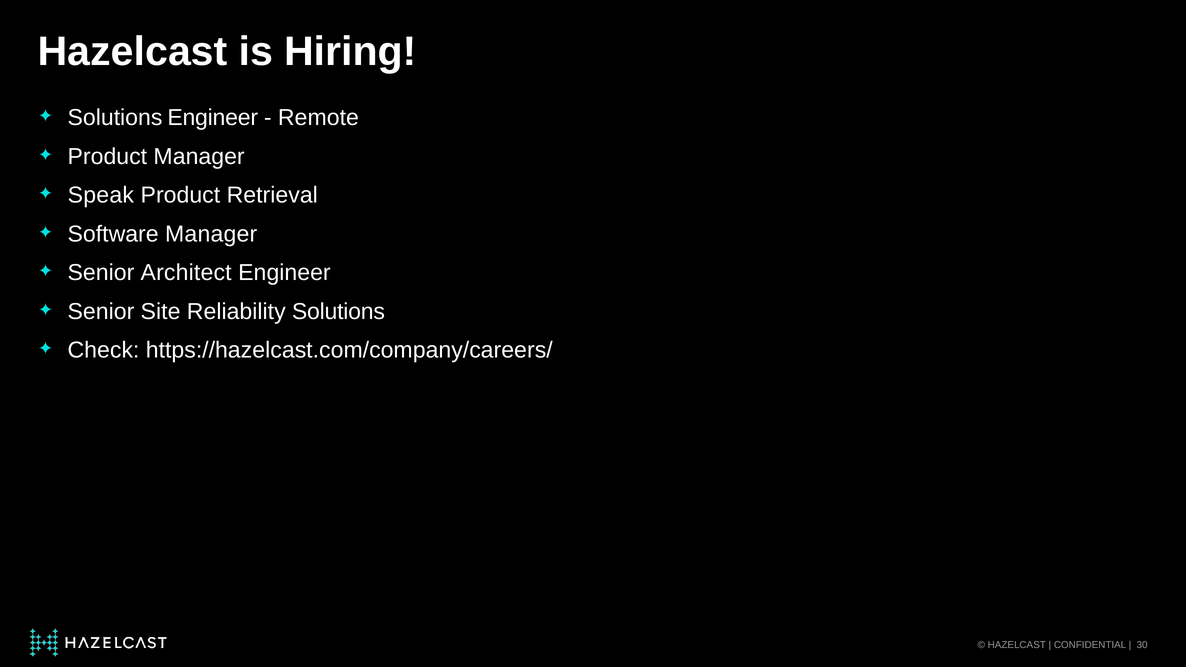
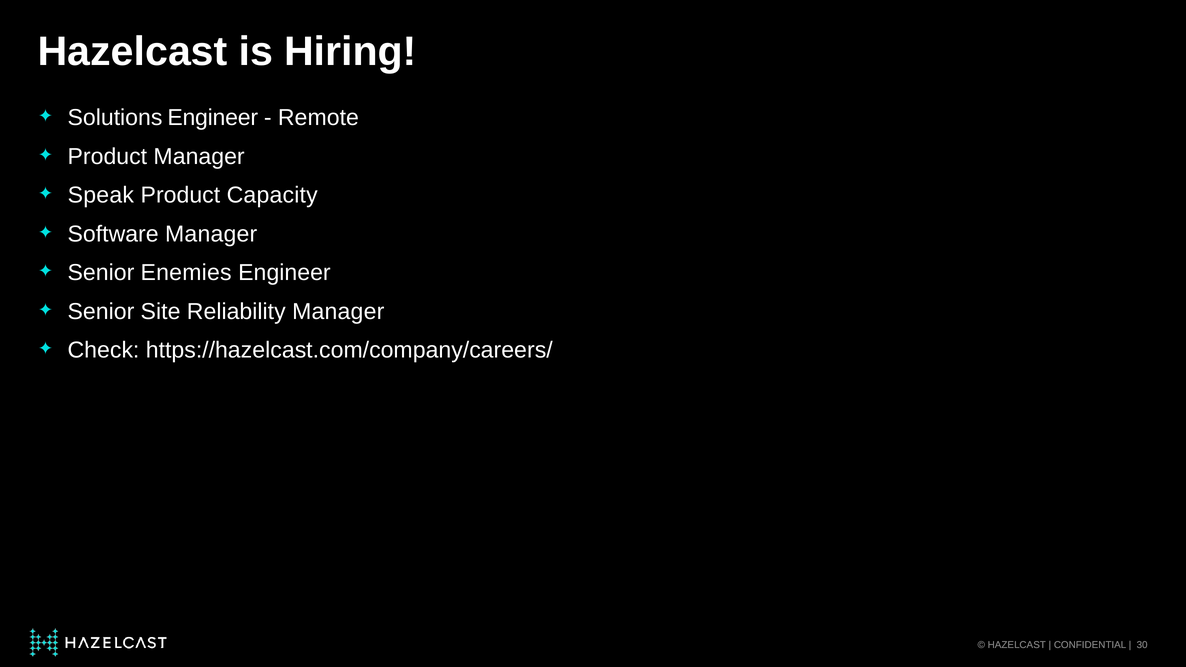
Retrieval: Retrieval -> Capacity (272, 195)
Architect: Architect -> Enemies (186, 273)
Reliability Solutions: Solutions -> Manager (338, 312)
